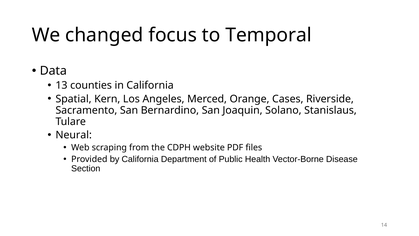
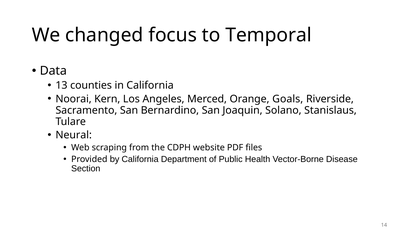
Spatial: Spatial -> Noorai (74, 99)
Cases: Cases -> Goals (288, 99)
